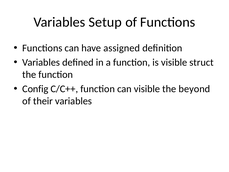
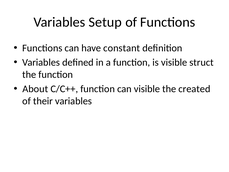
assigned: assigned -> constant (122, 48)
Config: Config -> About (35, 89)
beyond: beyond -> created (194, 89)
